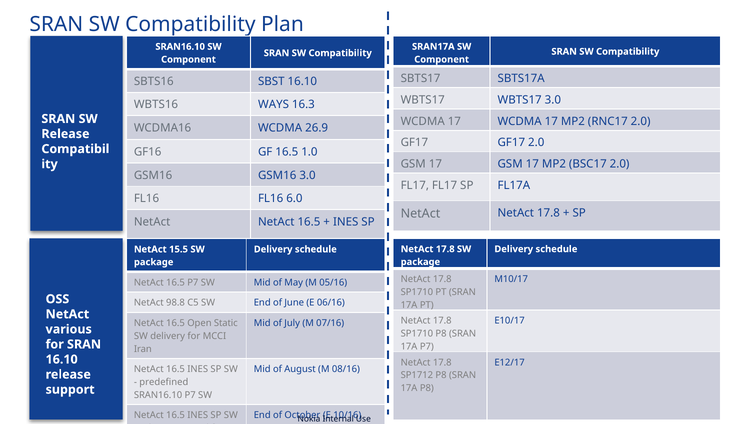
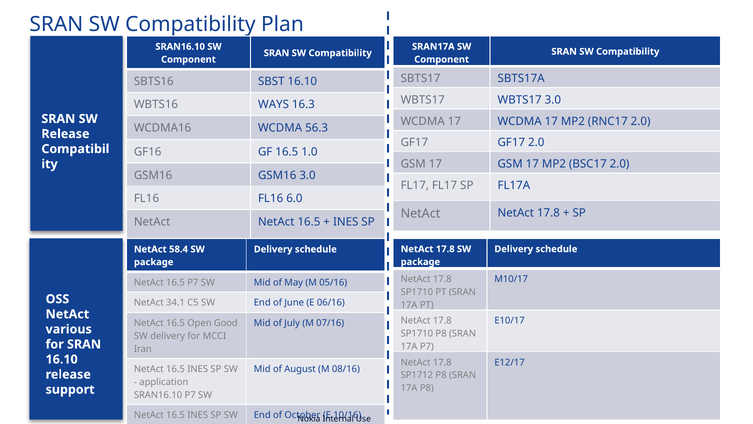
26.9: 26.9 -> 56.3 (317, 128)
15.5: 15.5 -> 58.4 (179, 249)
98.8: 98.8 -> 34.1 (175, 303)
Static: Static -> Good (226, 323)
predefined: predefined -> application (164, 382)
